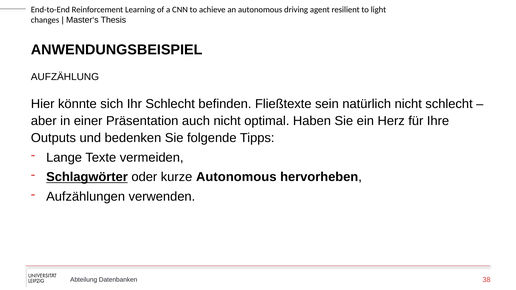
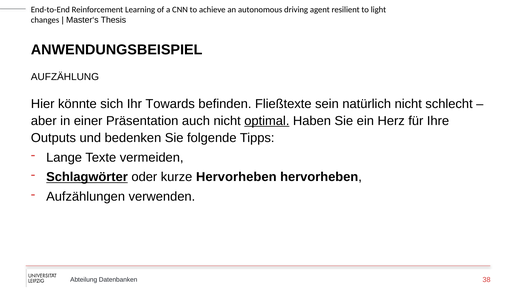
Ihr Schlecht: Schlecht -> Towards (170, 104)
optimal underline: none -> present (267, 121)
kurze Autonomous: Autonomous -> Hervorheben (236, 177)
